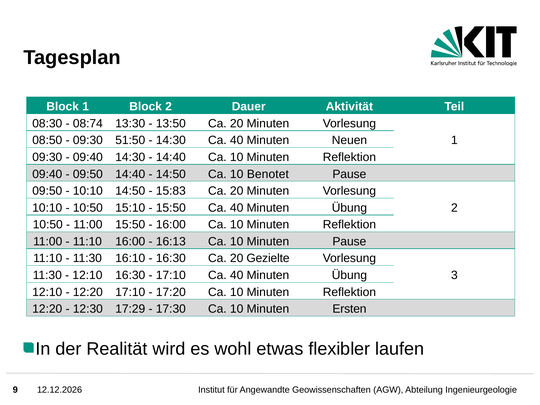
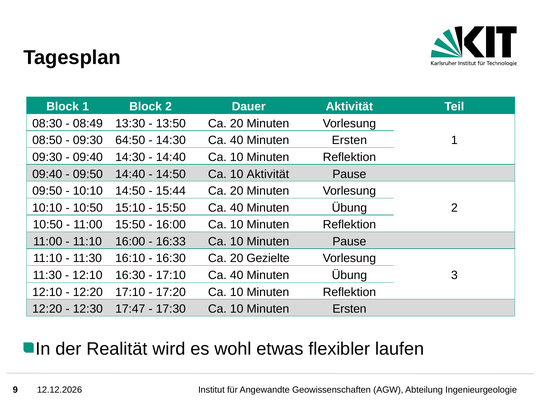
08:74: 08:74 -> 08:49 (88, 123)
51:50: 51:50 -> 64:50 (130, 140)
40 Minuten Neuen: Neuen -> Ersten (349, 140)
10 Benotet: Benotet -> Aktivität (268, 174)
15:83: 15:83 -> 15:44 (171, 191)
16:13: 16:13 -> 16:33 (171, 242)
17:29: 17:29 -> 17:47 (130, 309)
